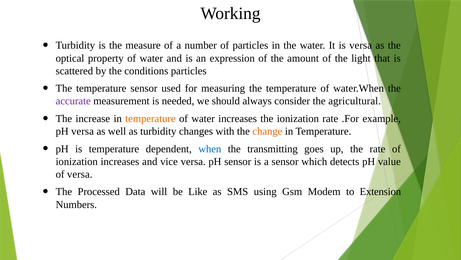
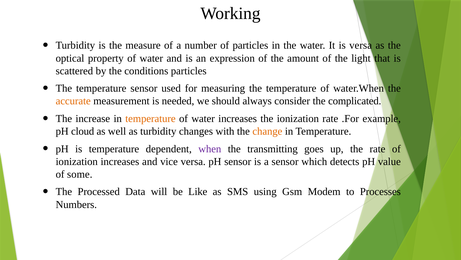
accurate colour: purple -> orange (73, 101)
agricultural: agricultural -> complicated (355, 101)
pH versa: versa -> cloud (83, 131)
when colour: blue -> purple (210, 148)
of versa: versa -> some (80, 174)
Extension: Extension -> Processes (380, 191)
